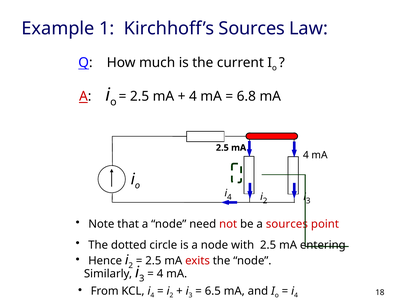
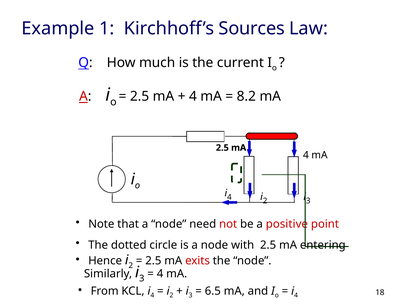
6.8: 6.8 -> 8.2 (246, 96)
a sources: sources -> positive (287, 224)
